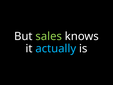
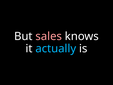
sales colour: light green -> pink (49, 36)
